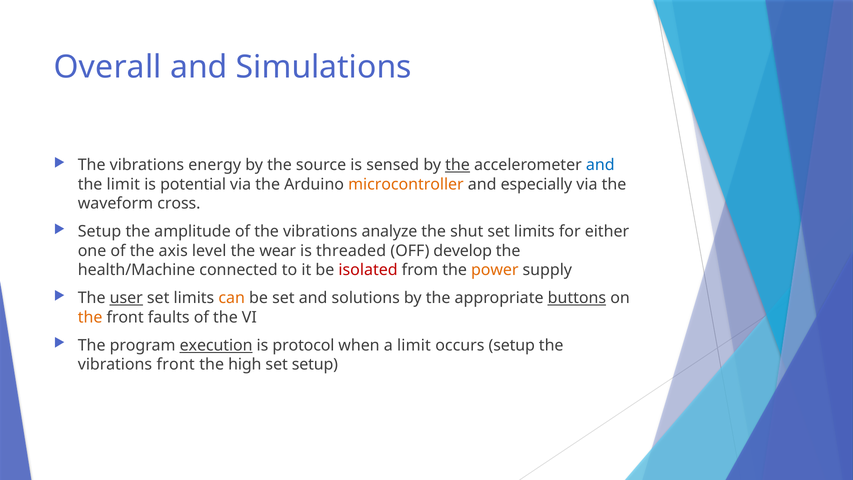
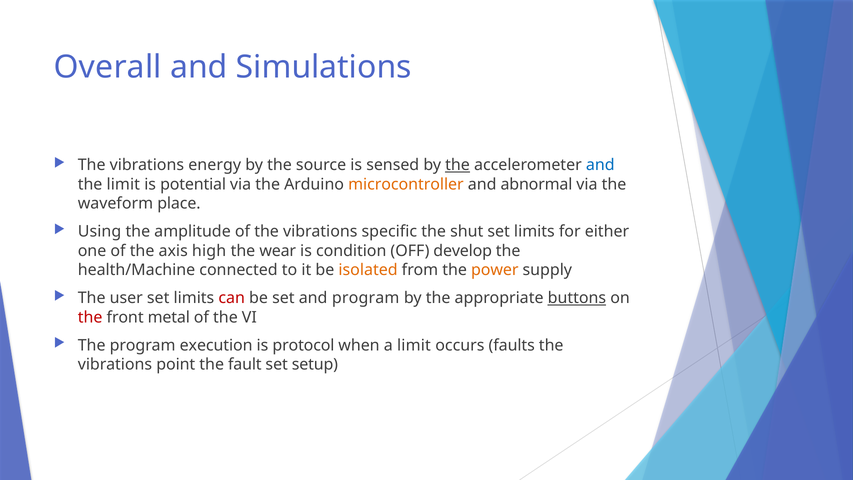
especially: especially -> abnormal (536, 184)
cross: cross -> place (179, 203)
Setup: Setup -> Using (100, 232)
analyze: analyze -> specific (389, 232)
level: level -> high (209, 251)
threaded: threaded -> condition (351, 251)
isolated colour: red -> orange (368, 270)
user underline: present -> none (126, 298)
can colour: orange -> red (232, 298)
and solutions: solutions -> program (366, 298)
the colour: orange -> red (90, 317)
faults: faults -> metal (169, 317)
execution underline: present -> none (216, 345)
occurs setup: setup -> faults (512, 345)
vibrations front: front -> point (176, 364)
high: high -> fault (245, 364)
